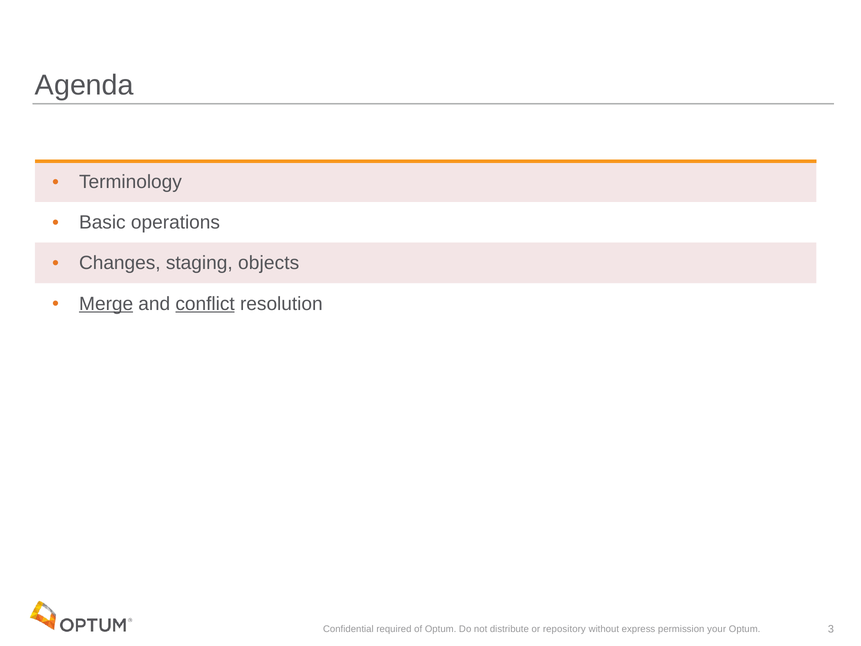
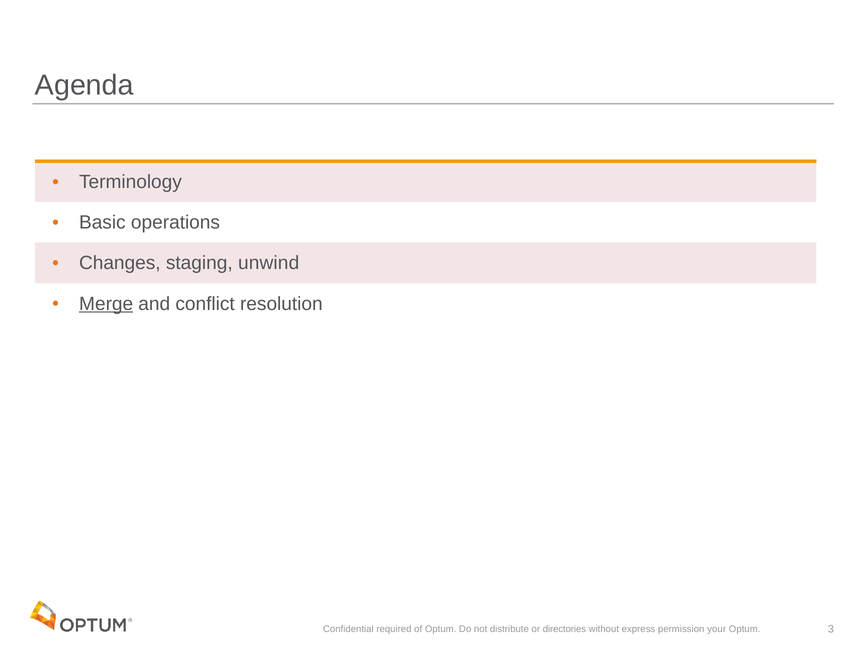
objects: objects -> unwind (269, 263)
conflict underline: present -> none (205, 304)
repository: repository -> directories (564, 629)
